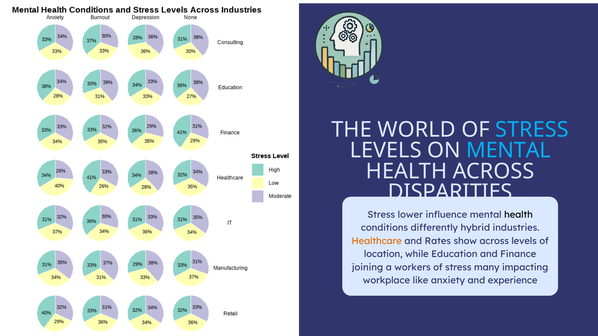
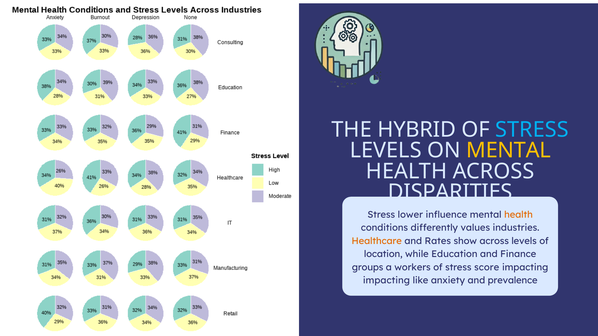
WORLD: WORLD -> HYBRID (417, 130)
MENTAL colour: light blue -> yellow (509, 151)
health colour: black -> orange (518, 215)
hybrid: hybrid -> values (475, 228)
joining: joining -> groups (368, 268)
many: many -> score (487, 268)
workplace: workplace -> impacting (386, 281)
experience: experience -> prevalence (513, 281)
